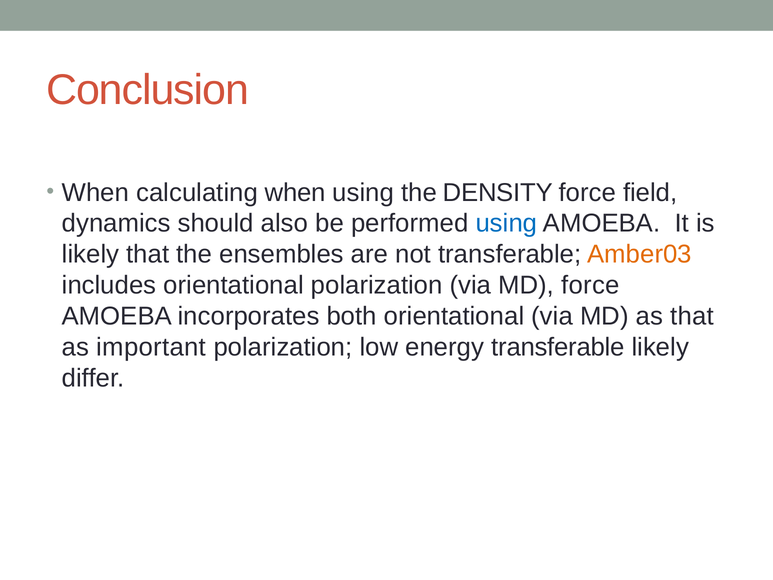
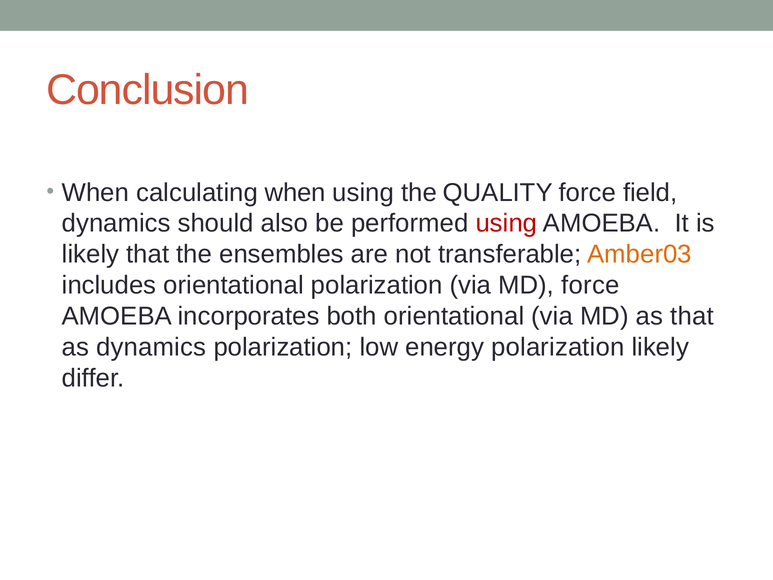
DENSITY: DENSITY -> QUALITY (498, 192)
using colour: blue -> red (506, 223)
as important: important -> dynamics (151, 347)
energy transferable: transferable -> polarization (558, 347)
